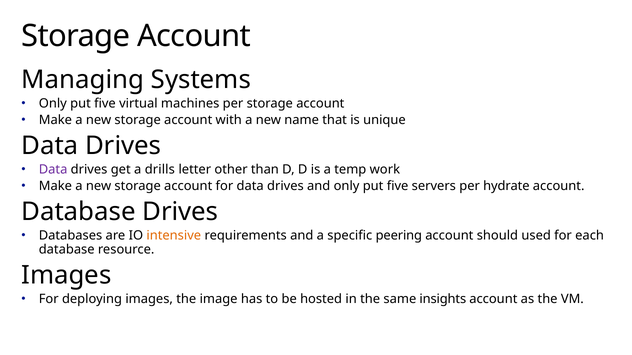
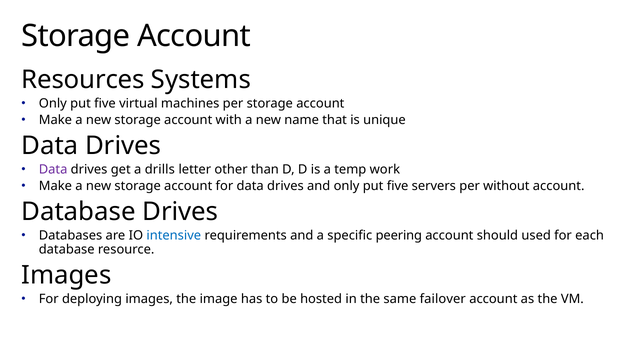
Managing: Managing -> Resources (83, 80)
hydrate: hydrate -> without (506, 186)
intensive colour: orange -> blue (174, 236)
insights: insights -> failover (443, 299)
